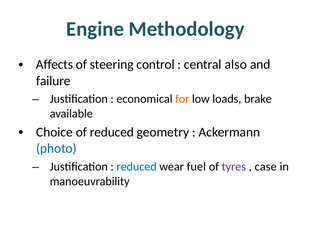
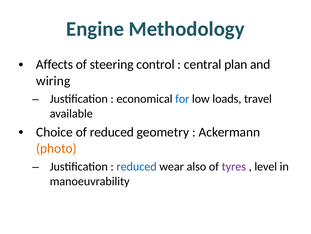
also: also -> plan (236, 64)
failure: failure -> wiring (53, 81)
for colour: orange -> blue (182, 99)
brake: brake -> travel (258, 99)
photo colour: blue -> orange (56, 148)
fuel: fuel -> also (196, 166)
case: case -> level (266, 166)
